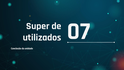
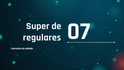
utilizados: utilizados -> regulares (42, 37)
